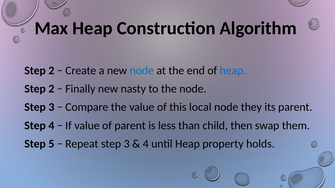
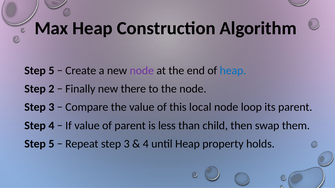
2: 2 -> 5 (51, 71)
node colour: blue -> purple (142, 71)
nasty: nasty -> there (133, 89)
they: they -> loop (251, 107)
